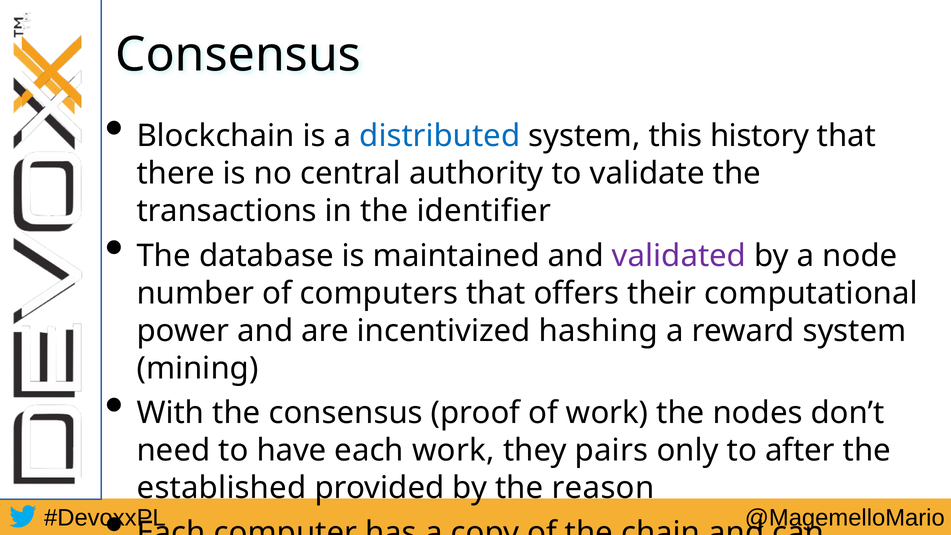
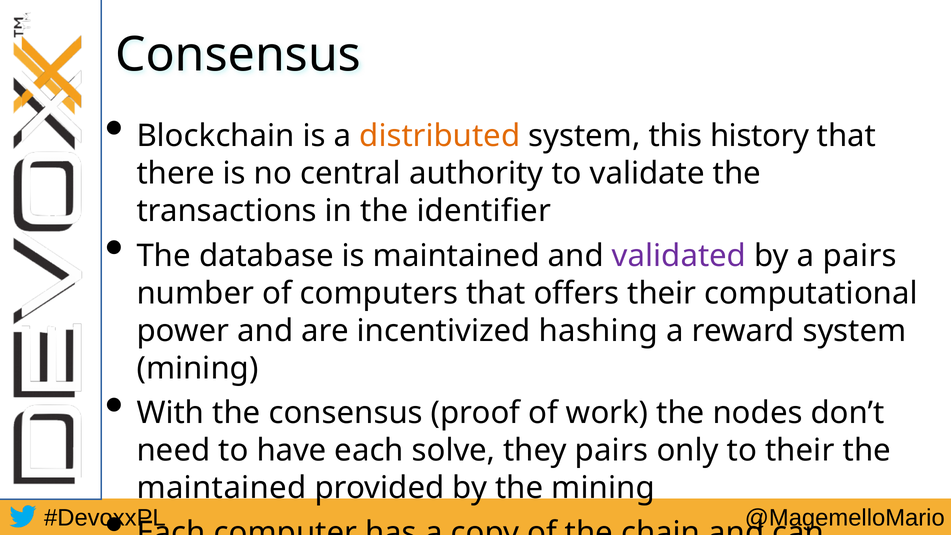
distributed colour: blue -> orange (440, 136)
a node: node -> pairs (860, 256)
each work: work -> solve (454, 450)
to after: after -> their (800, 450)
established: established -> maintained (222, 488)
the reason: reason -> mining (603, 488)
